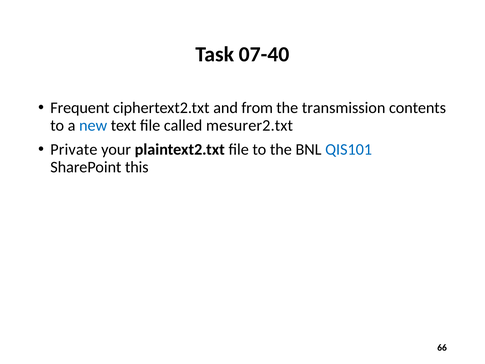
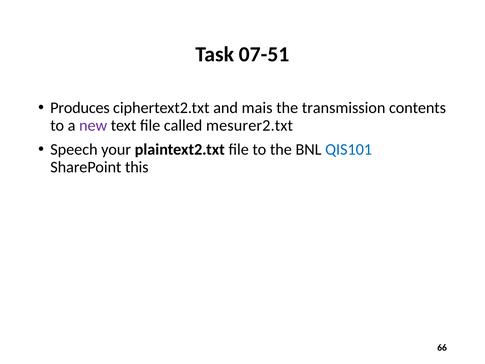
07-40: 07-40 -> 07-51 (264, 54)
Frequent: Frequent -> Produces (80, 108)
from: from -> mais (257, 108)
new colour: blue -> purple (93, 125)
Private: Private -> Speech (74, 150)
